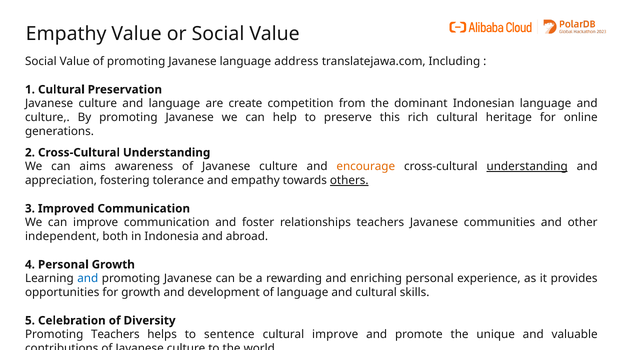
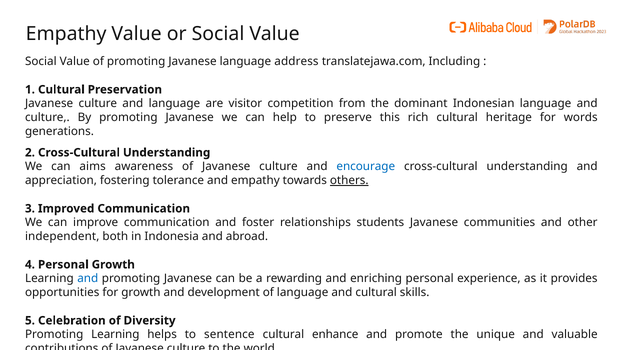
create: create -> visitor (245, 104)
online: online -> words (581, 118)
encourage colour: orange -> blue (366, 167)
understanding underline: present -> none (527, 167)
relationships teachers: teachers -> students (380, 223)
Promoting Teachers: Teachers -> Learning (115, 335)
cultural improve: improve -> enhance (335, 335)
